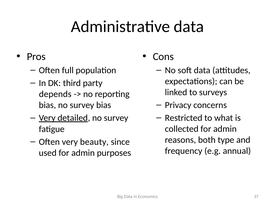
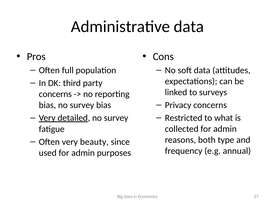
depends: depends -> concerns (55, 94)
